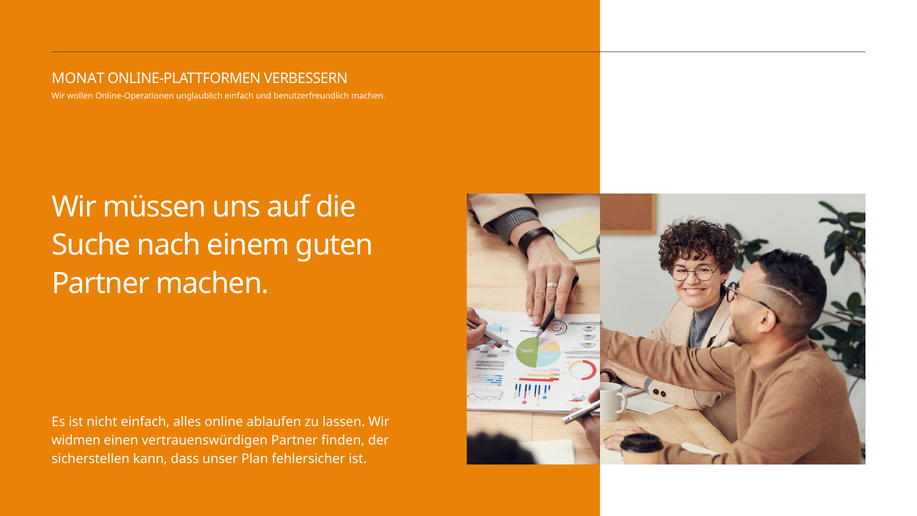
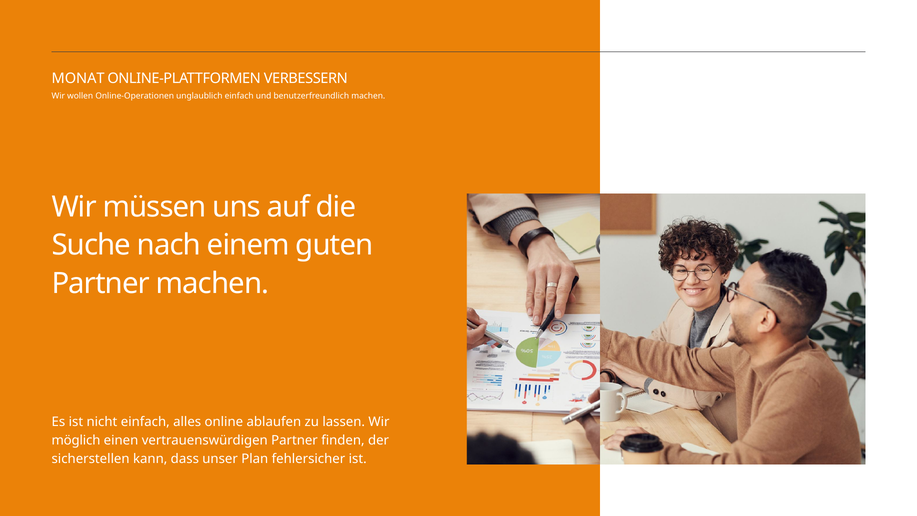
widmen: widmen -> möglich (76, 440)
